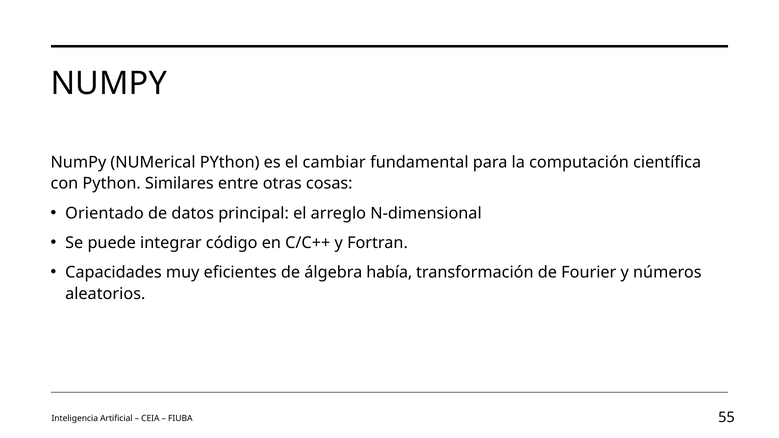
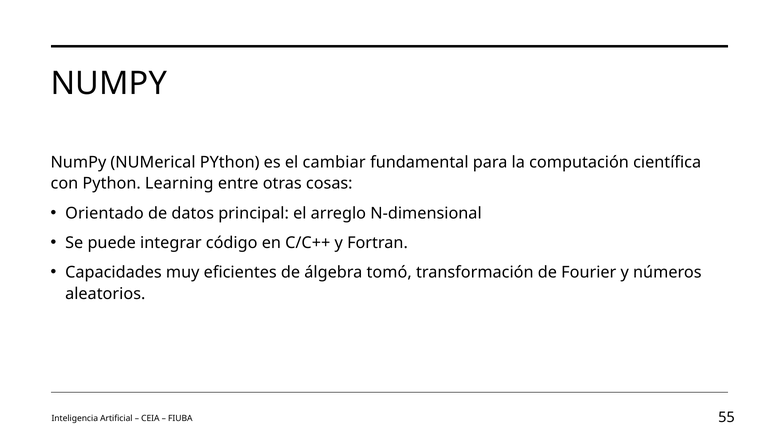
Similares: Similares -> Learning (179, 184)
había: había -> tomó (389, 272)
